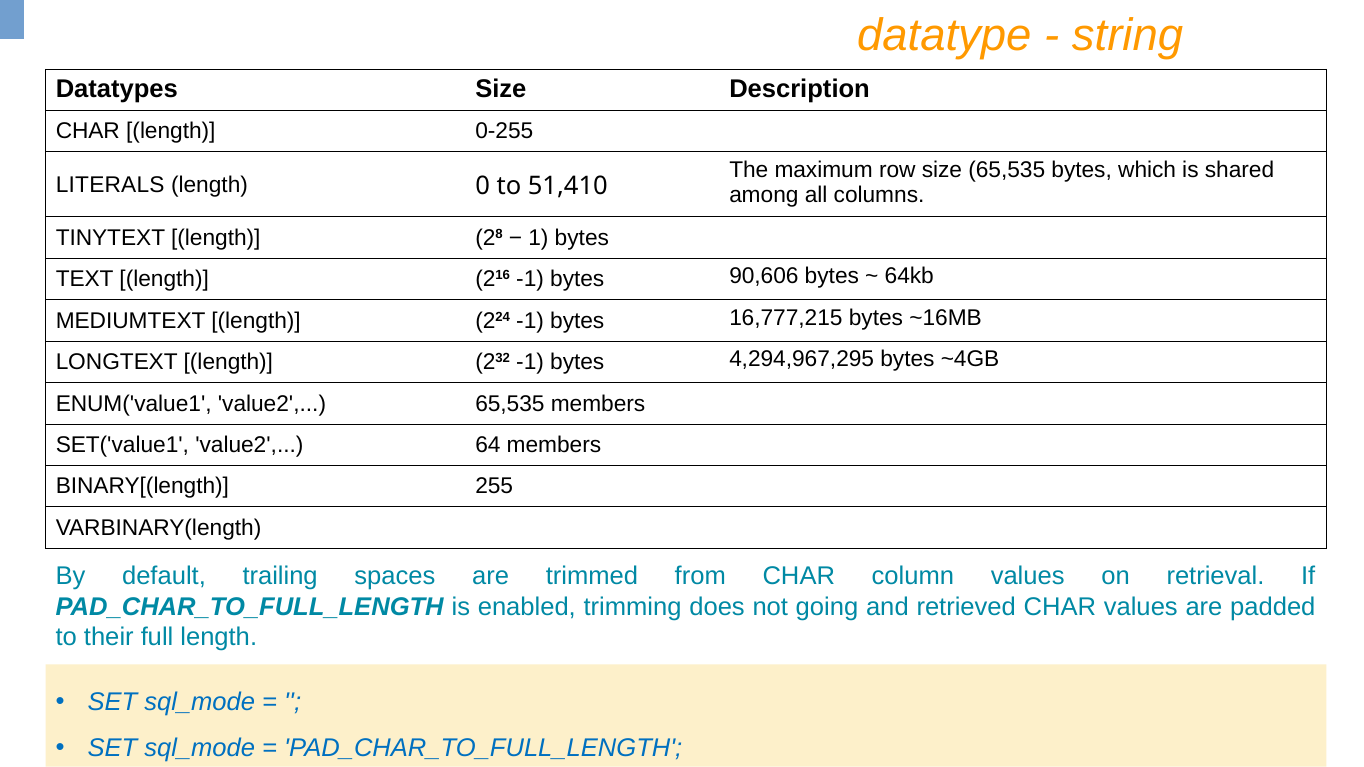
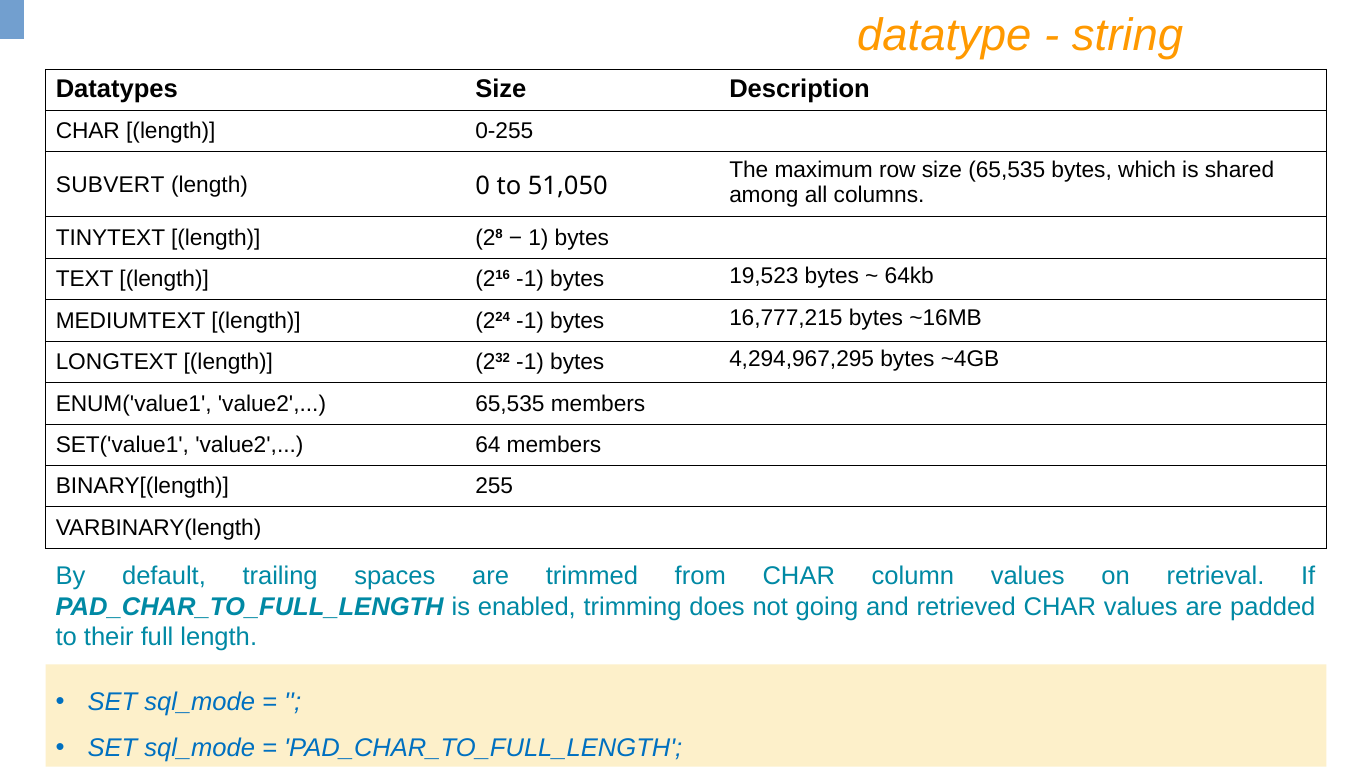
LITERALS: LITERALS -> SUBVERT (110, 185)
51,410: 51,410 -> 51,050 (568, 186)
90,606: 90,606 -> 19,523 (764, 276)
